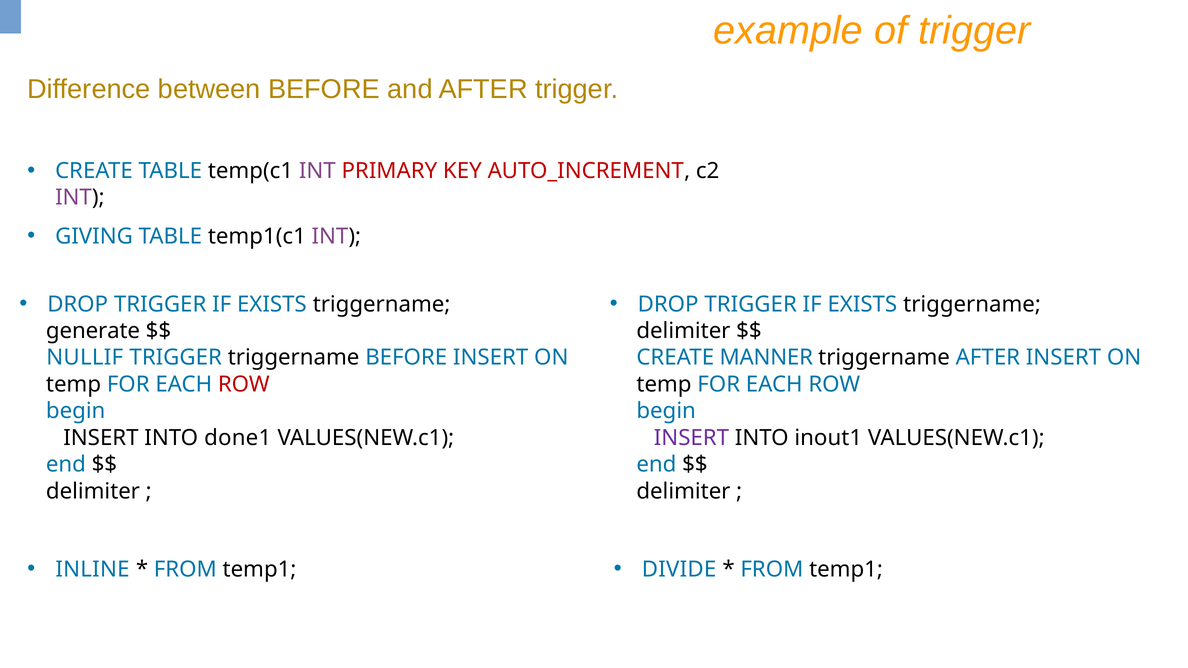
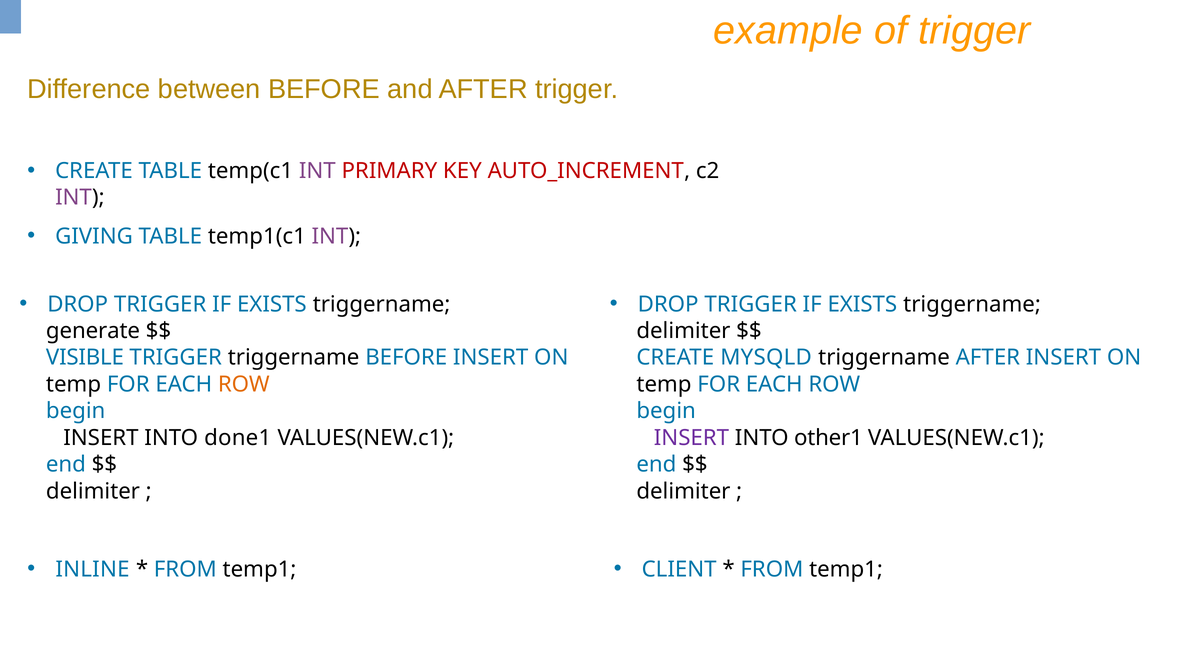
NULLIF: NULLIF -> VISIBLE (85, 358)
MANNER: MANNER -> MYSQLD (766, 358)
ROW colour: red -> orange (244, 384)
inout1: inout1 -> other1 (828, 438)
DIVIDE: DIVIDE -> CLIENT (679, 570)
